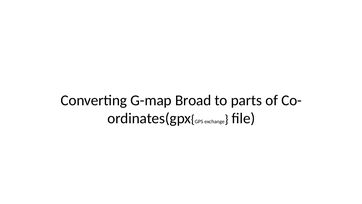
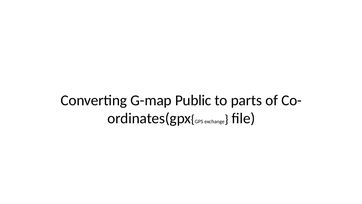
Broad: Broad -> Public (193, 100)
